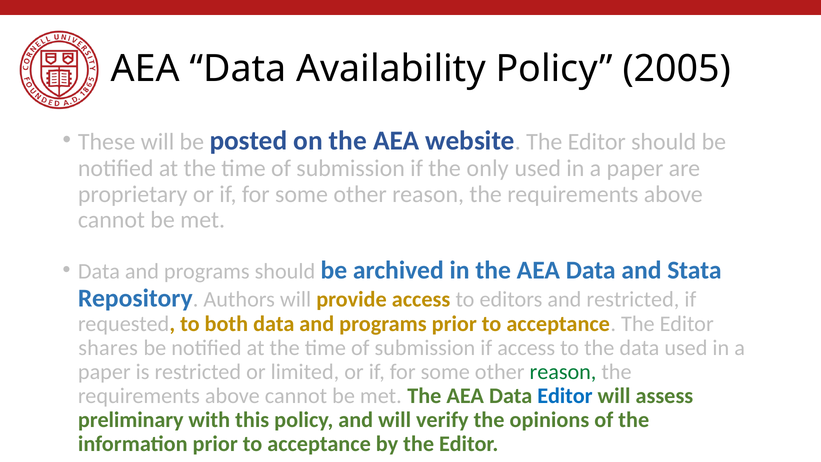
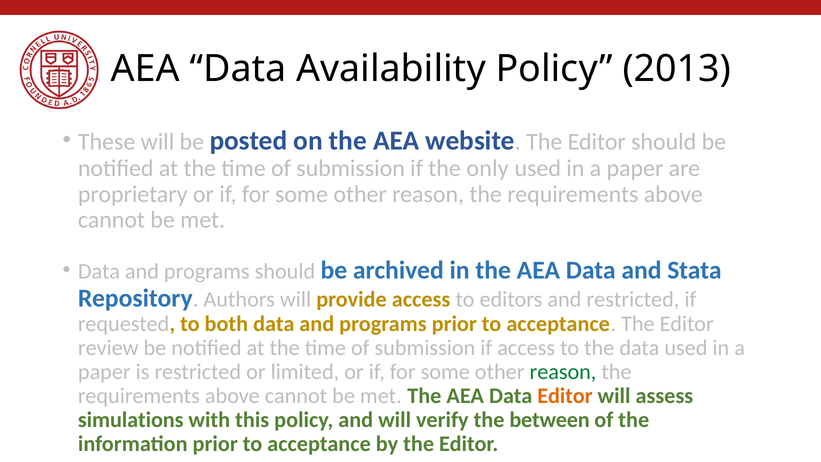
2005: 2005 -> 2013 (677, 69)
shares: shares -> review (108, 348)
Editor colour: blue -> orange (565, 396)
preliminary: preliminary -> simulations (131, 420)
opinions: opinions -> between (550, 420)
